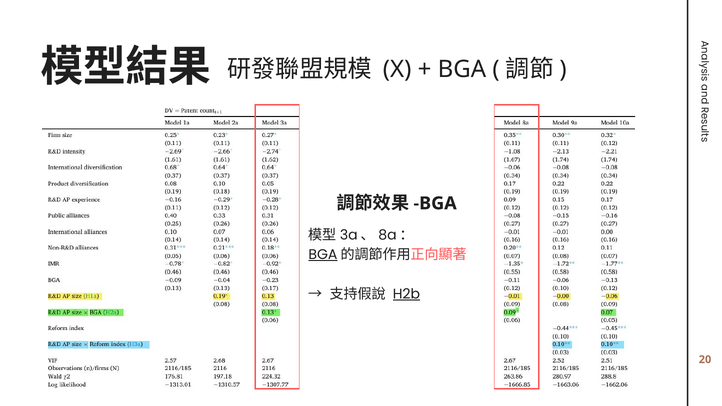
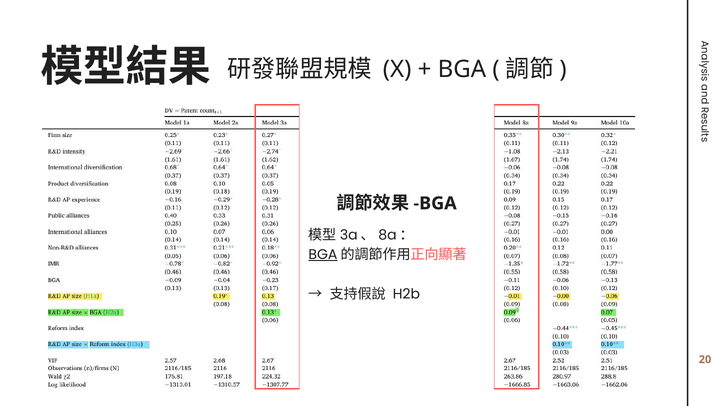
H2b underline: present -> none (406, 294)
